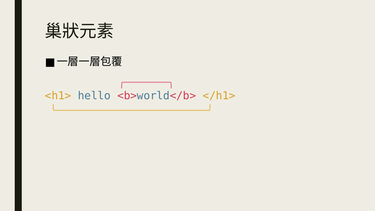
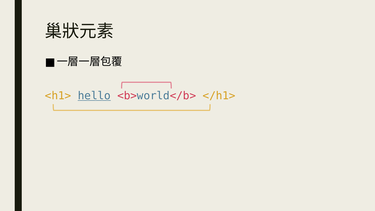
hello underline: none -> present (94, 96)
